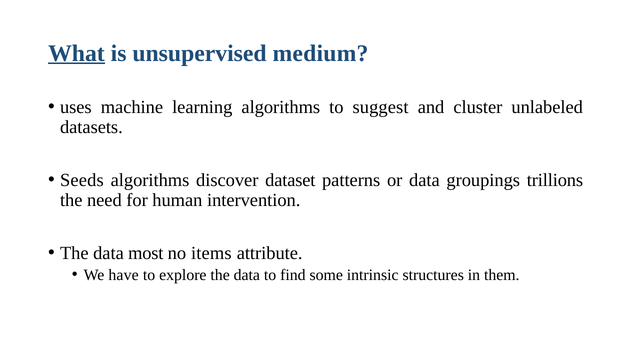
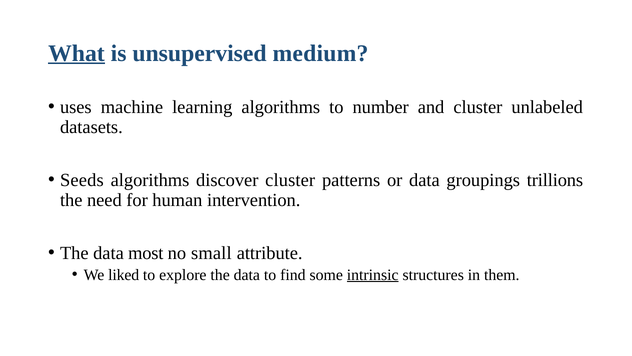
suggest: suggest -> number (381, 107)
discover dataset: dataset -> cluster (290, 180)
items: items -> small (211, 253)
have: have -> liked (124, 274)
intrinsic underline: none -> present (373, 274)
